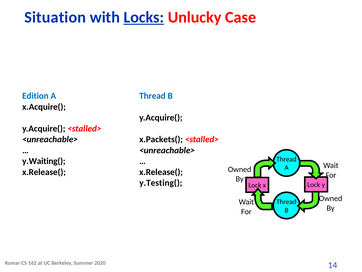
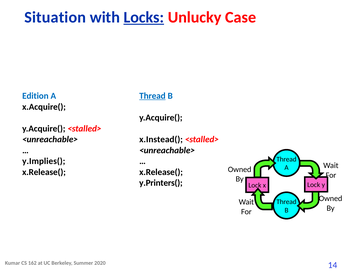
Thread underline: none -> present (152, 96)
x.Packets(: x.Packets( -> x.Instead( (161, 139)
y.Waiting(: y.Waiting( -> y.Implies( (44, 161)
y.Testing(: y.Testing( -> y.Printers( (161, 183)
